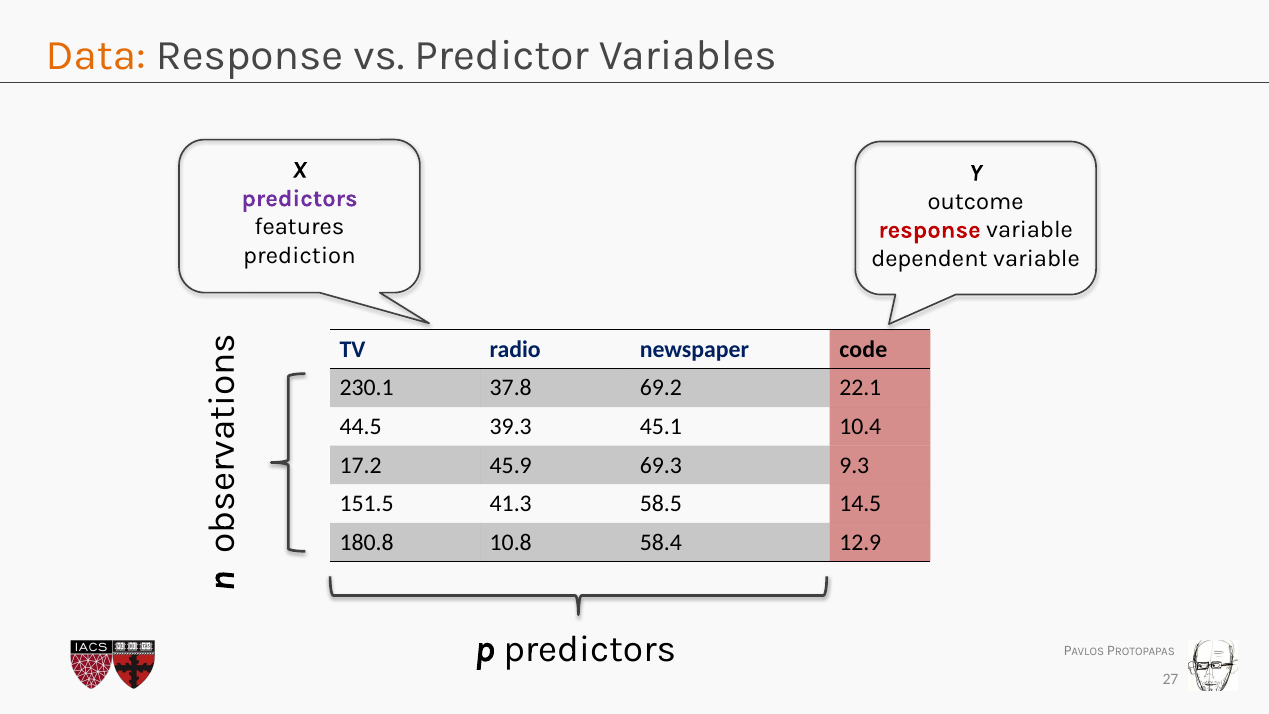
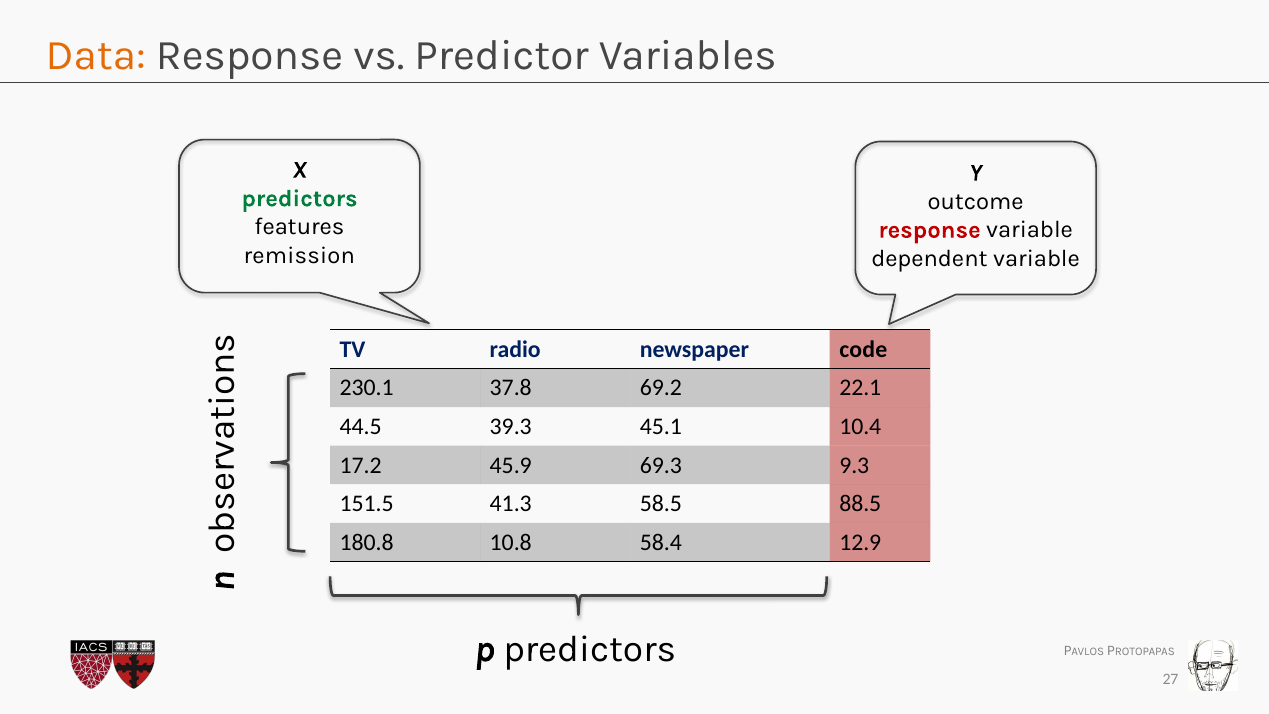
predictors colour: purple -> green (300, 198)
prediction: prediction -> remission (299, 255)
14.5: 14.5 -> 88.5 (860, 504)
